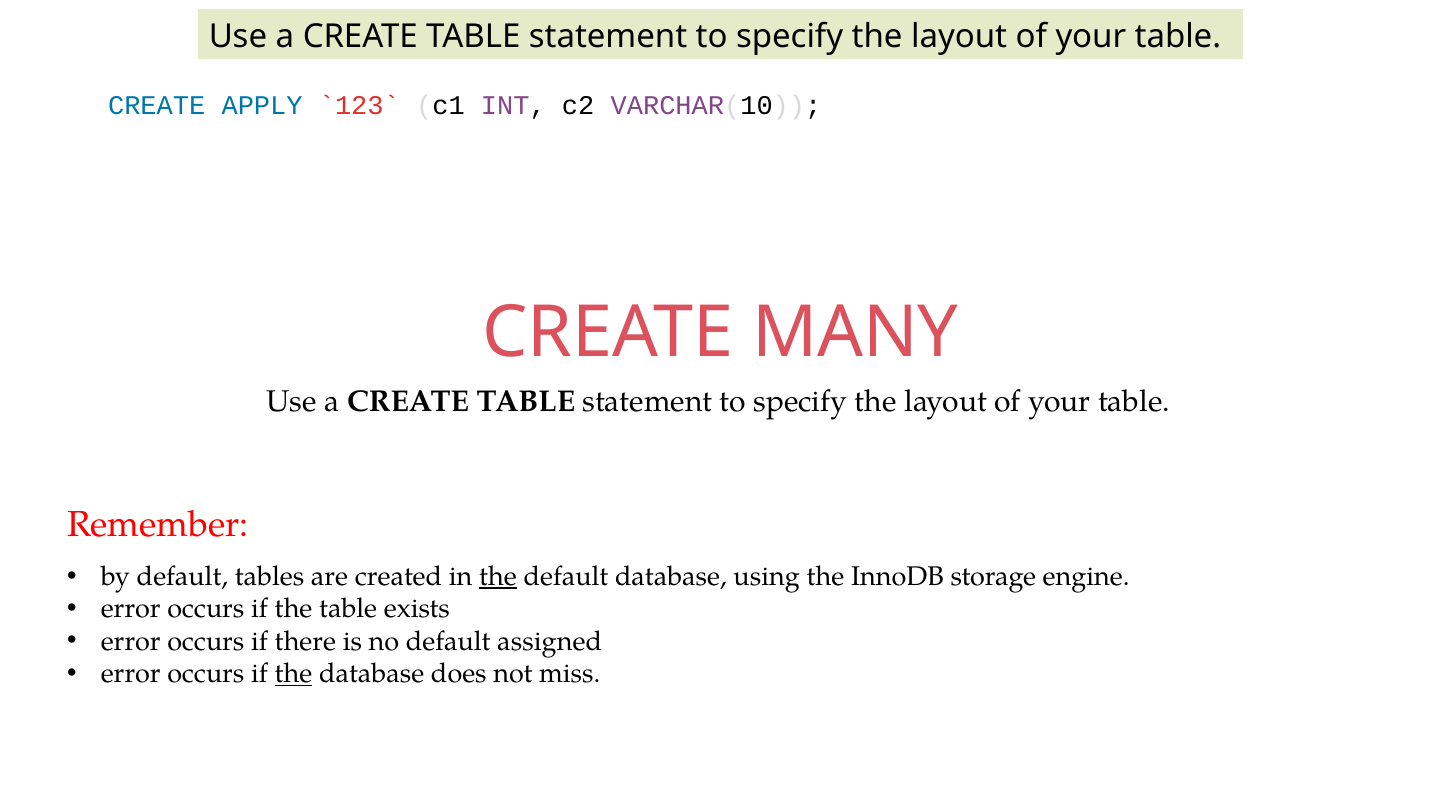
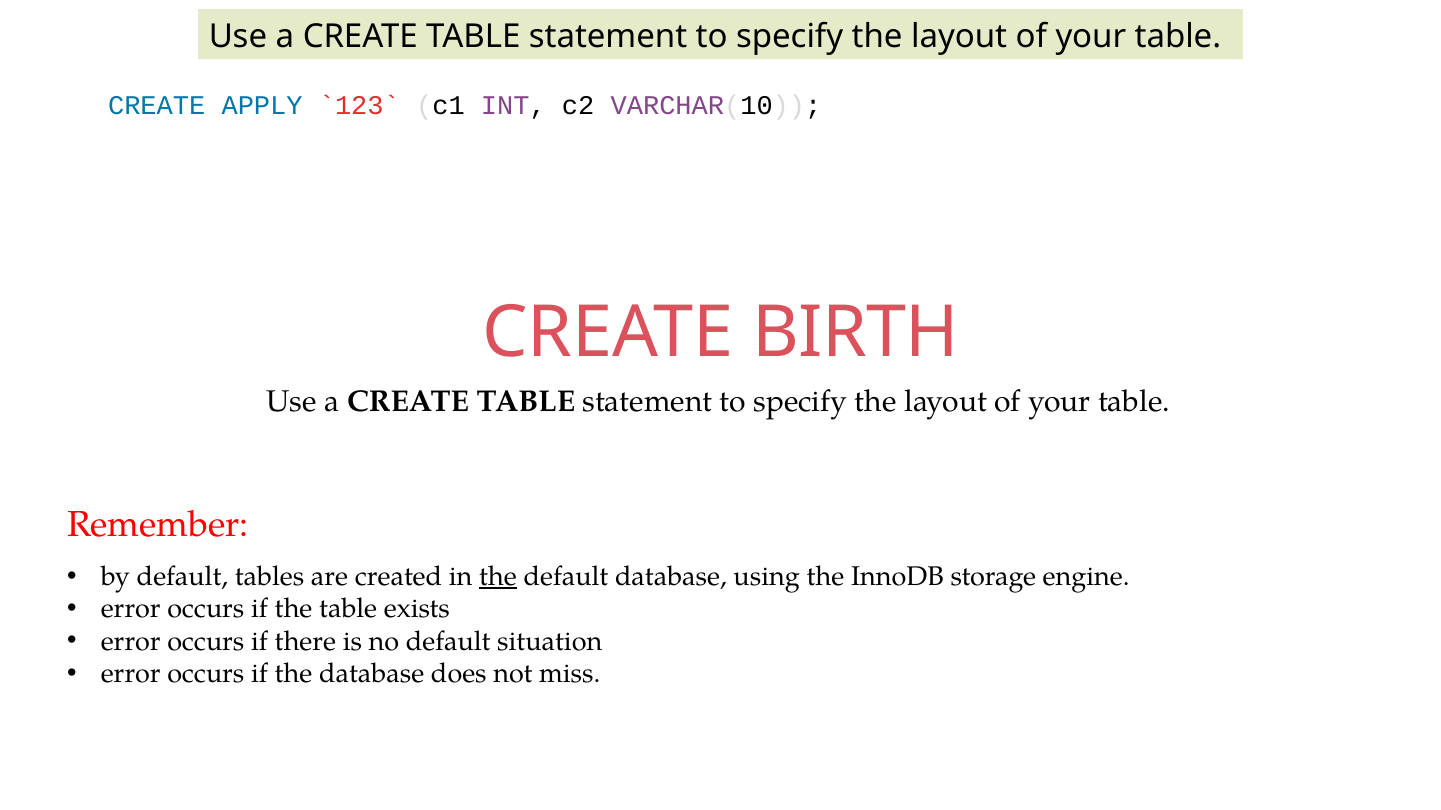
MANY: MANY -> BIRTH (856, 333)
assigned: assigned -> situation (550, 642)
the underline: present -> none (293, 674)
